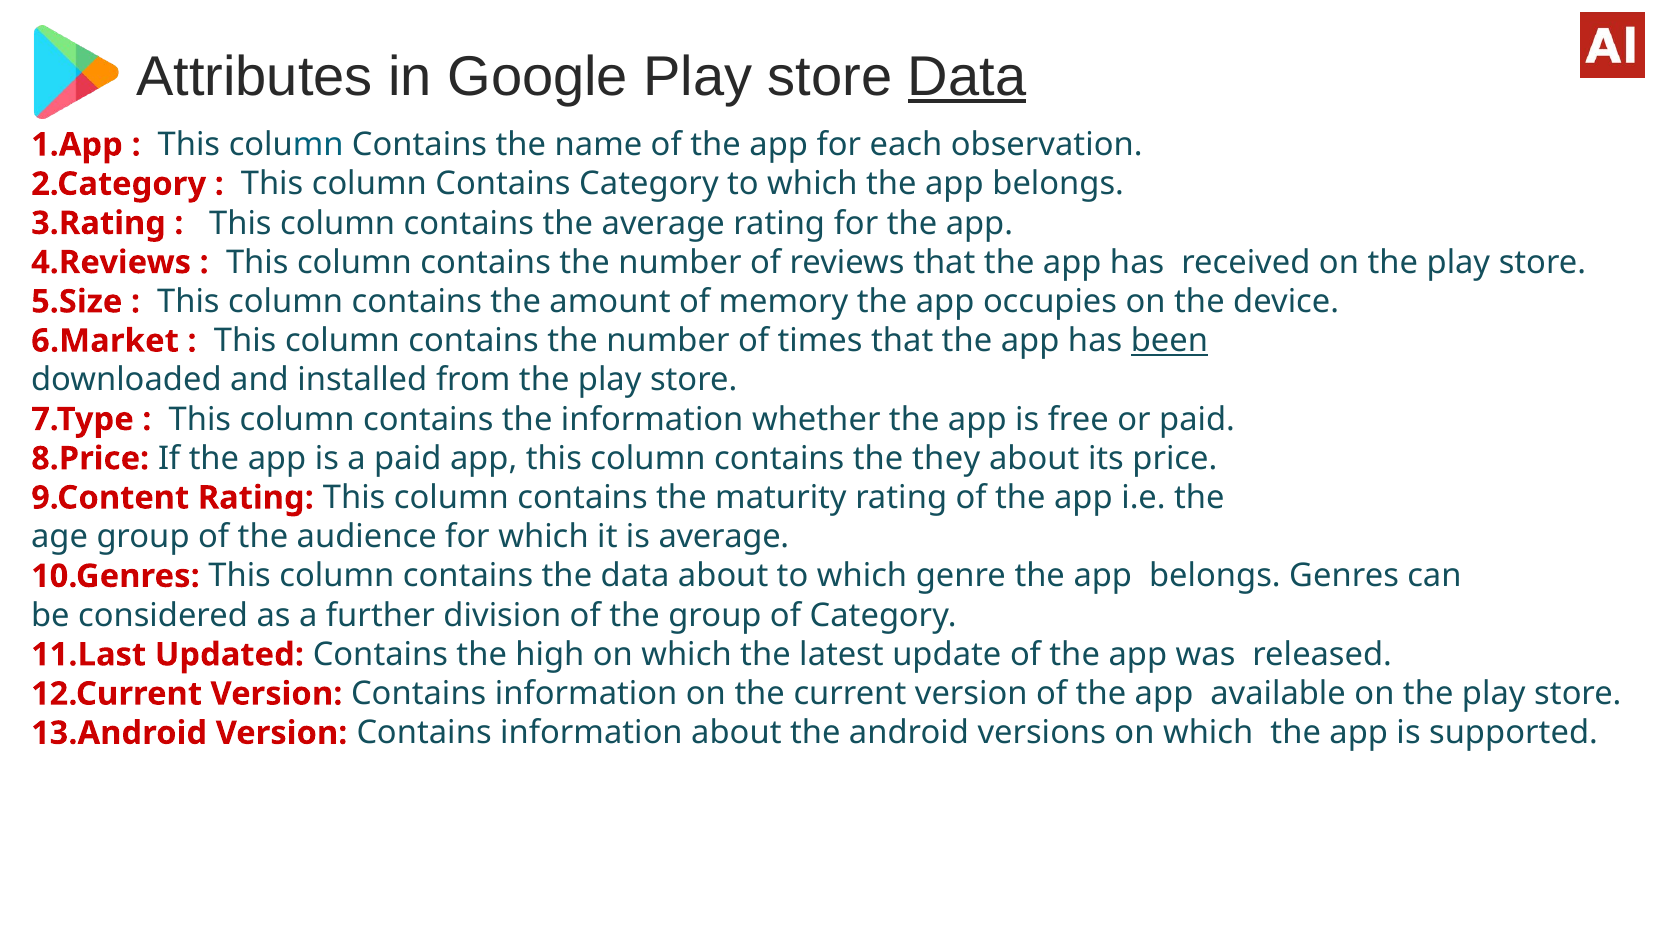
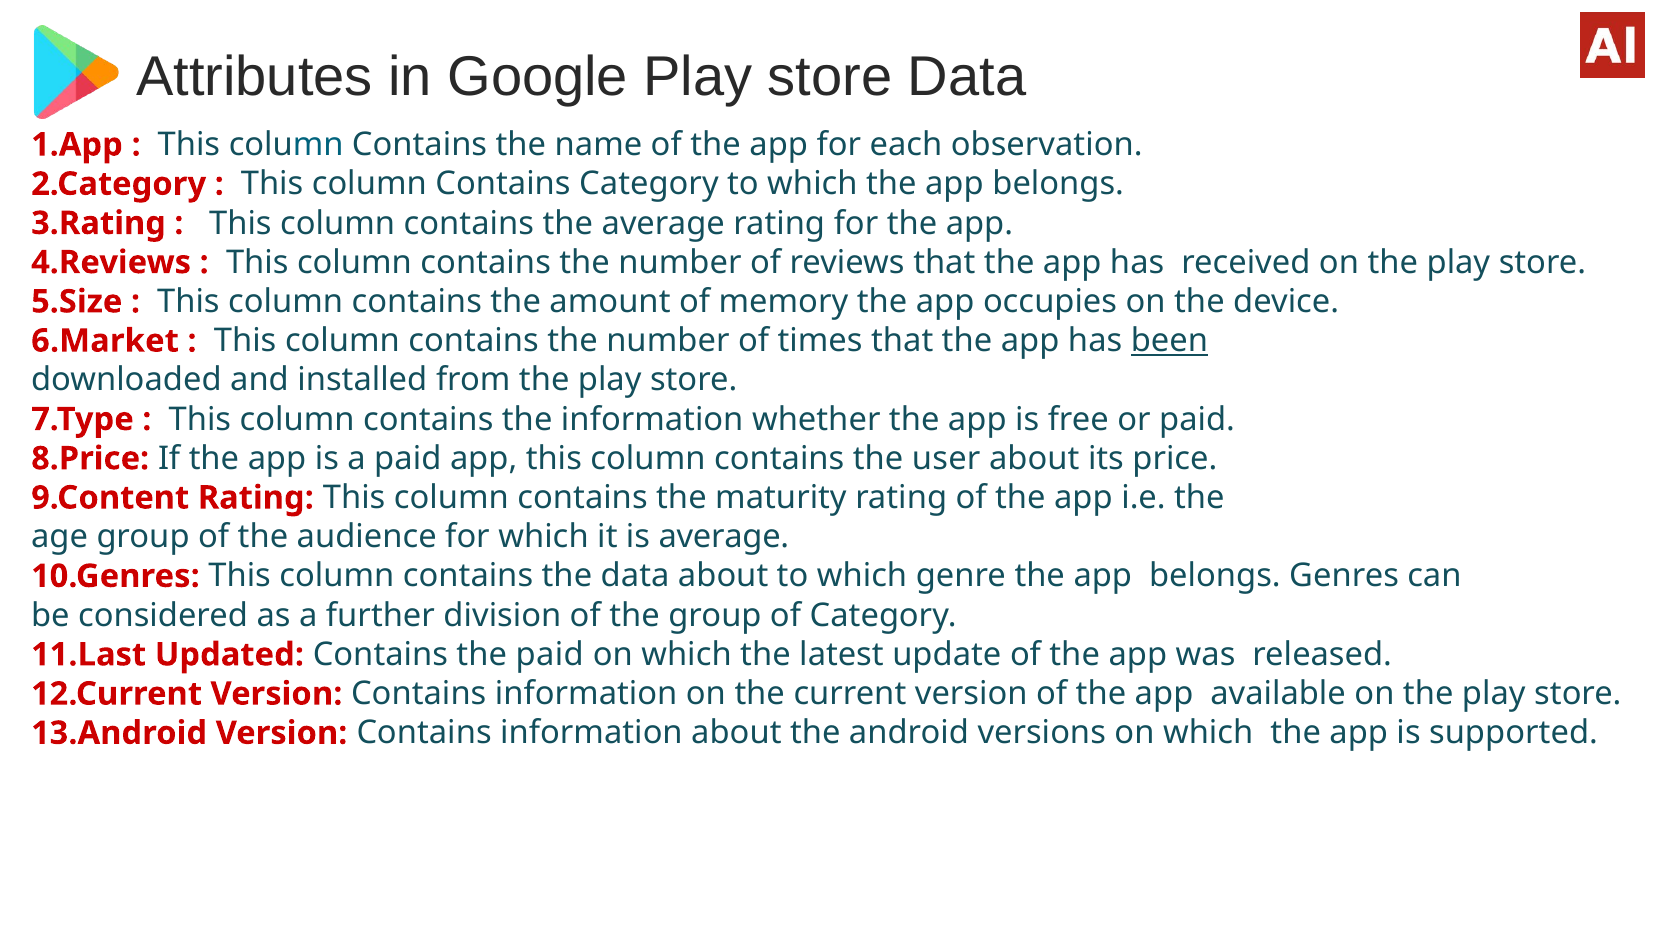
Data underline: present -> none (967, 77)
they: they -> user (946, 459)
the high: high -> paid (550, 655)
